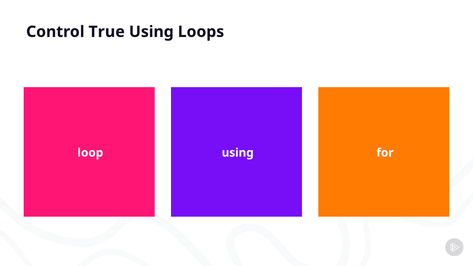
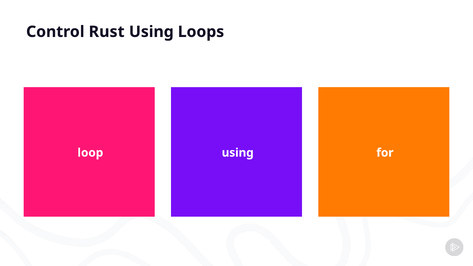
True: True -> Rust (107, 32)
